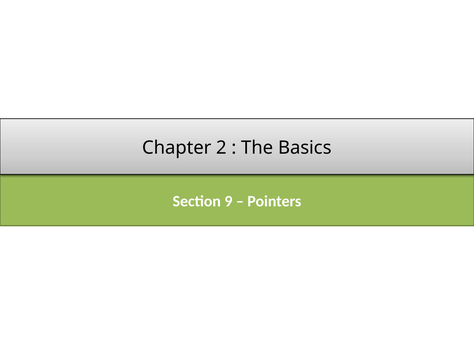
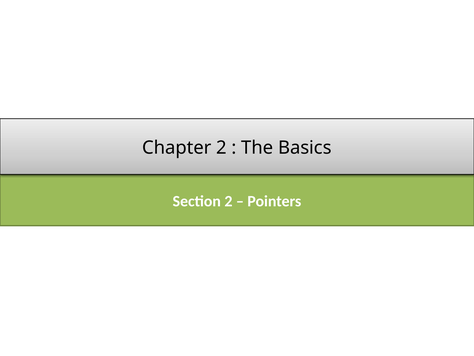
Section 9: 9 -> 2 (228, 201)
